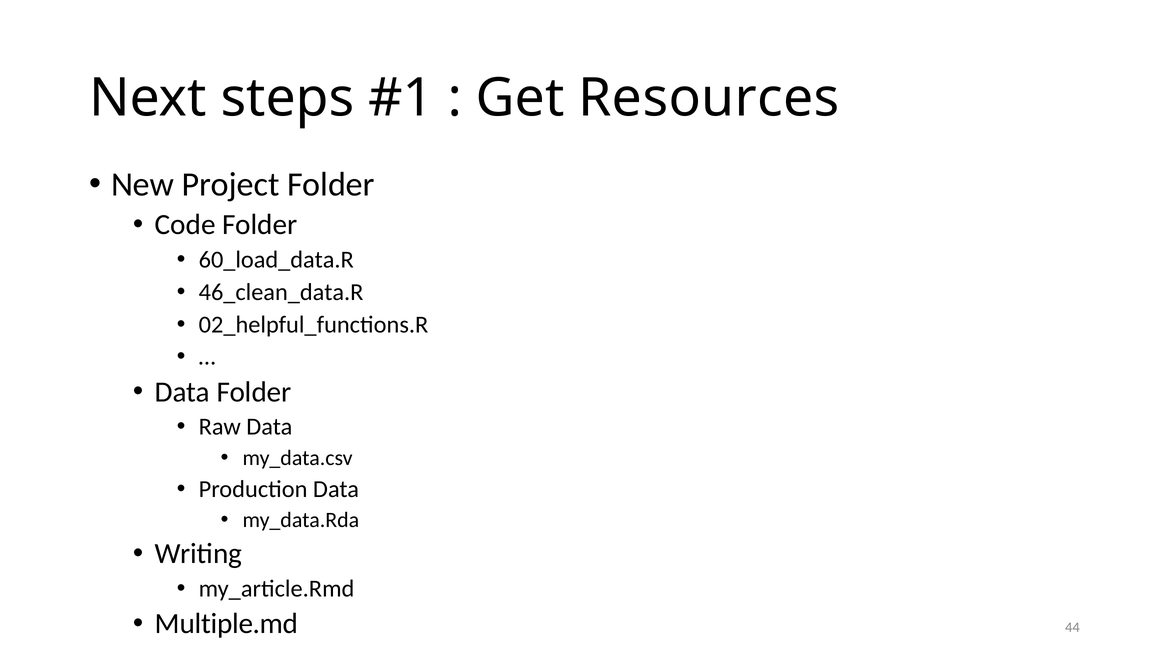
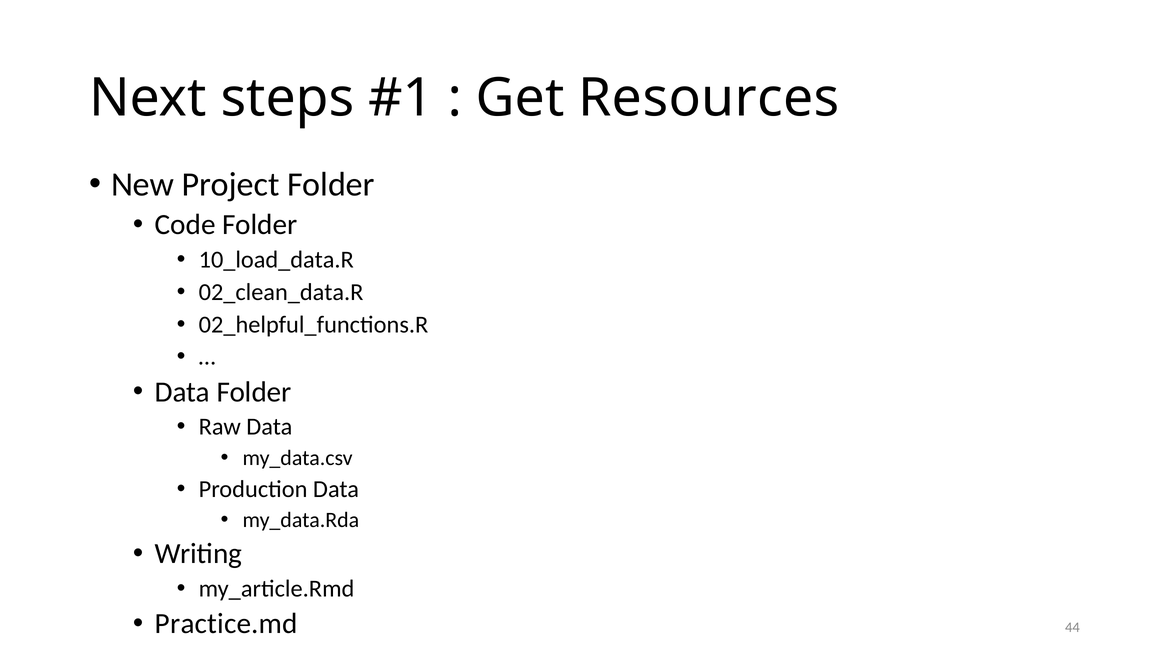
60_load_data.R: 60_load_data.R -> 10_load_data.R (276, 260)
46_clean_data.R: 46_clean_data.R -> 02_clean_data.R (281, 292)
Multiple.md: Multiple.md -> Practice.md (226, 624)
